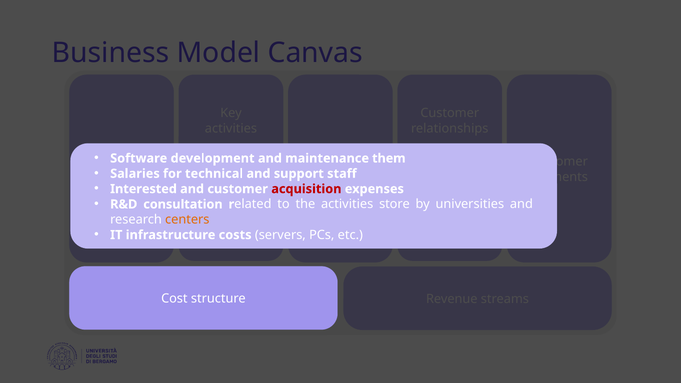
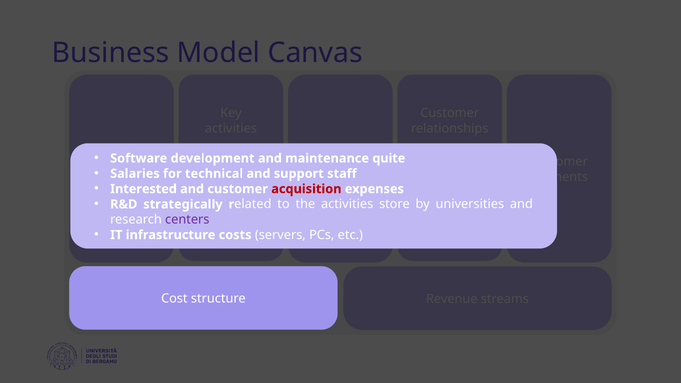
them: them -> quite (389, 158)
consultation: consultation -> strategically (183, 204)
centers colour: orange -> purple (187, 220)
